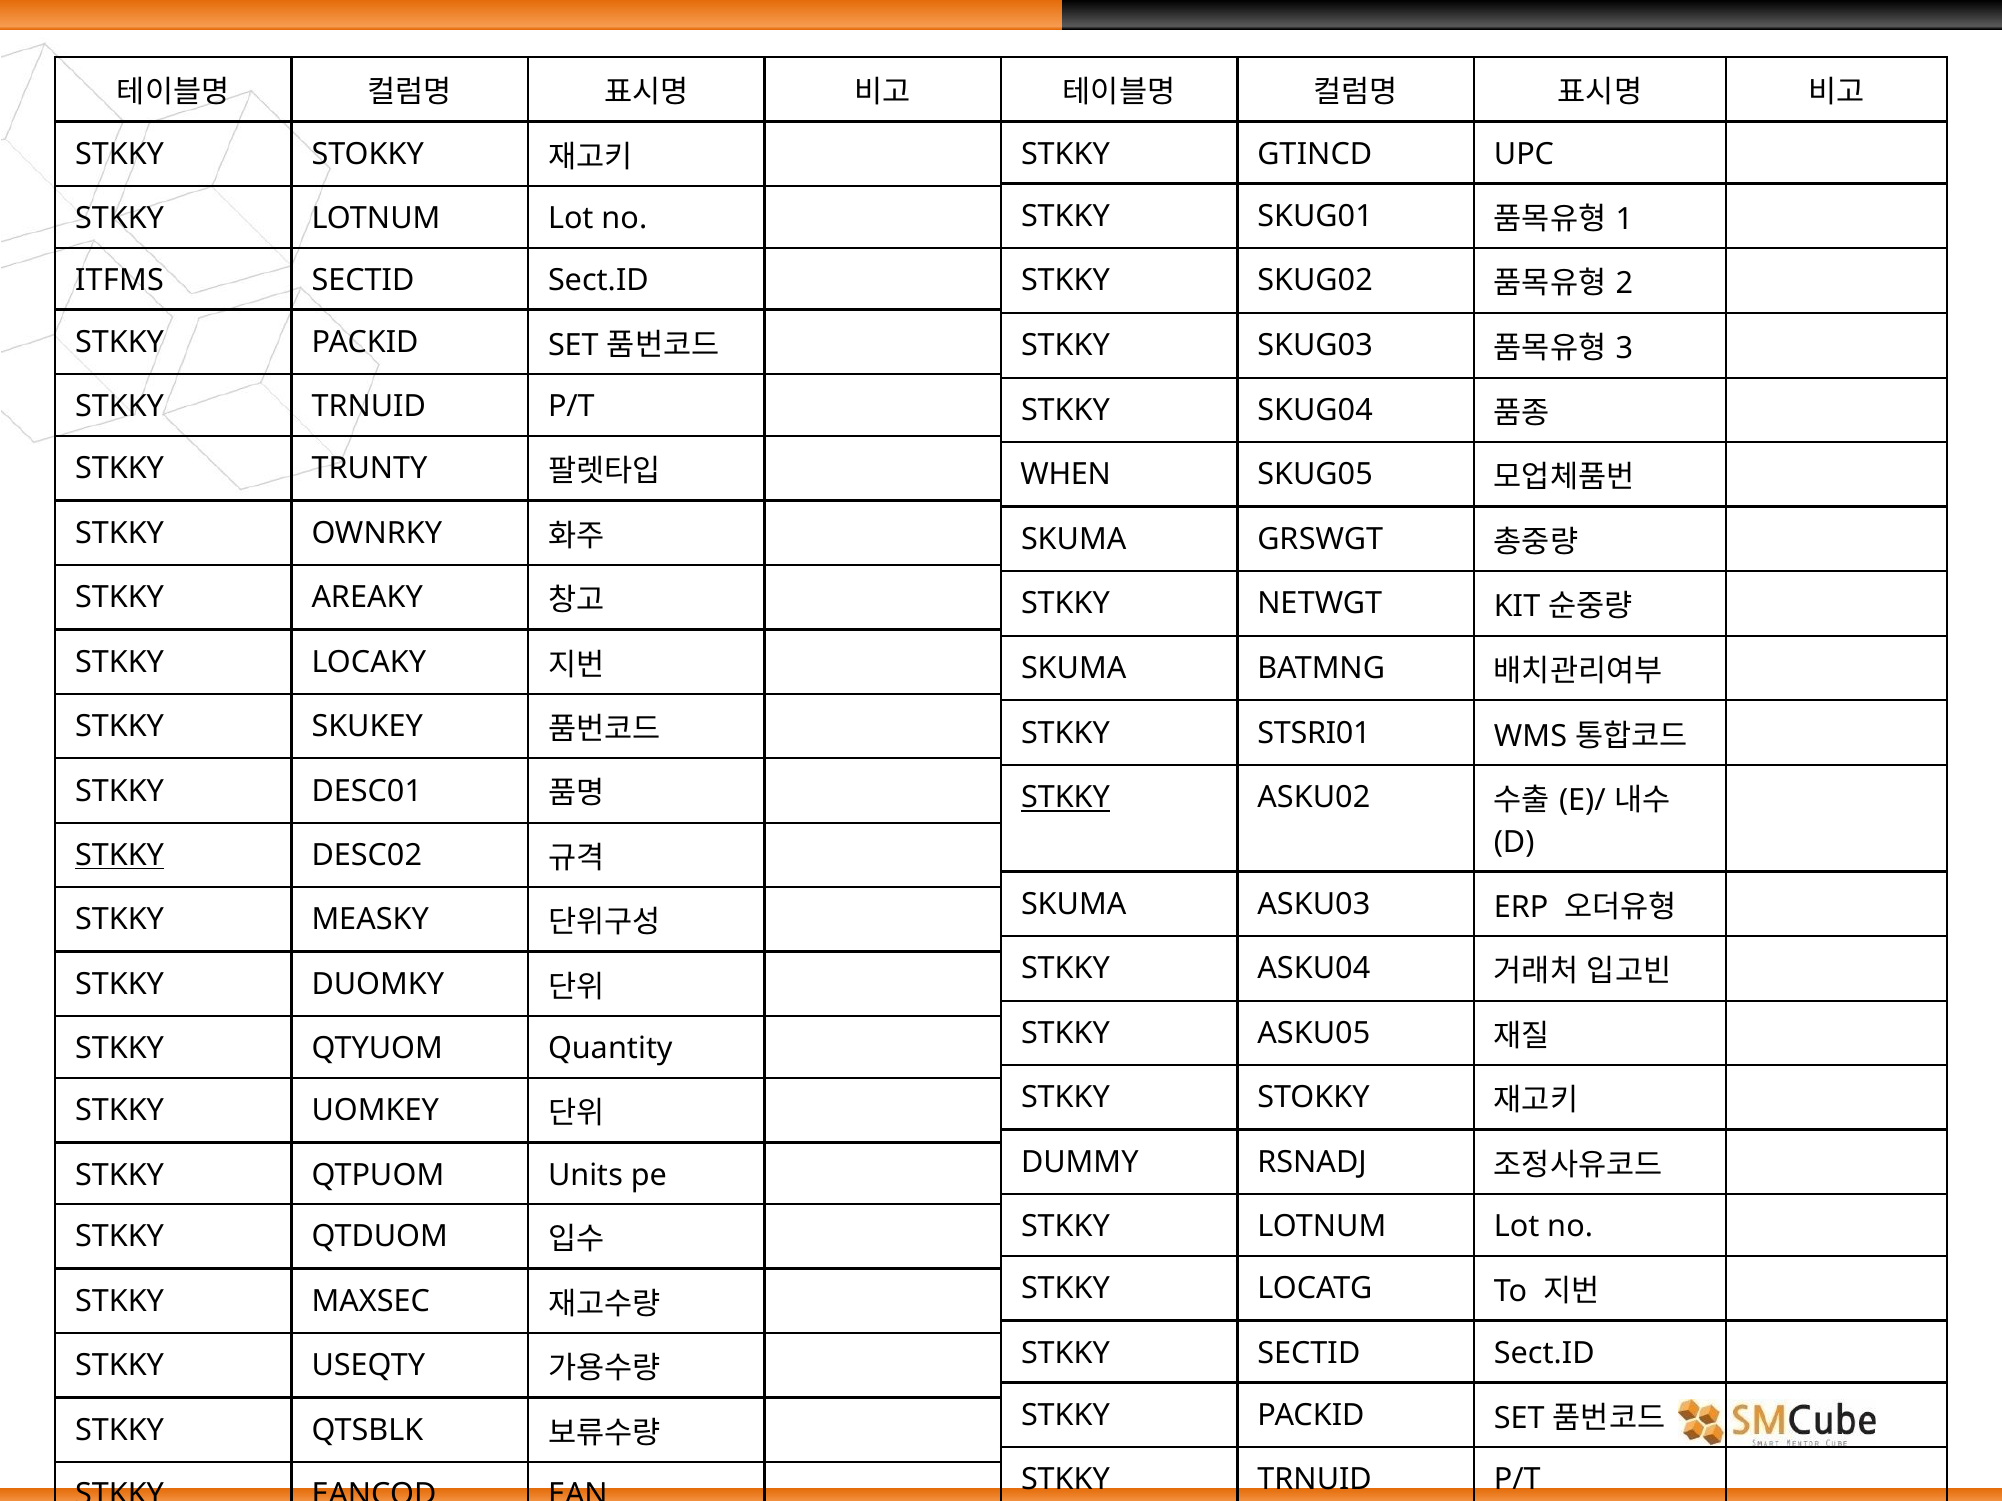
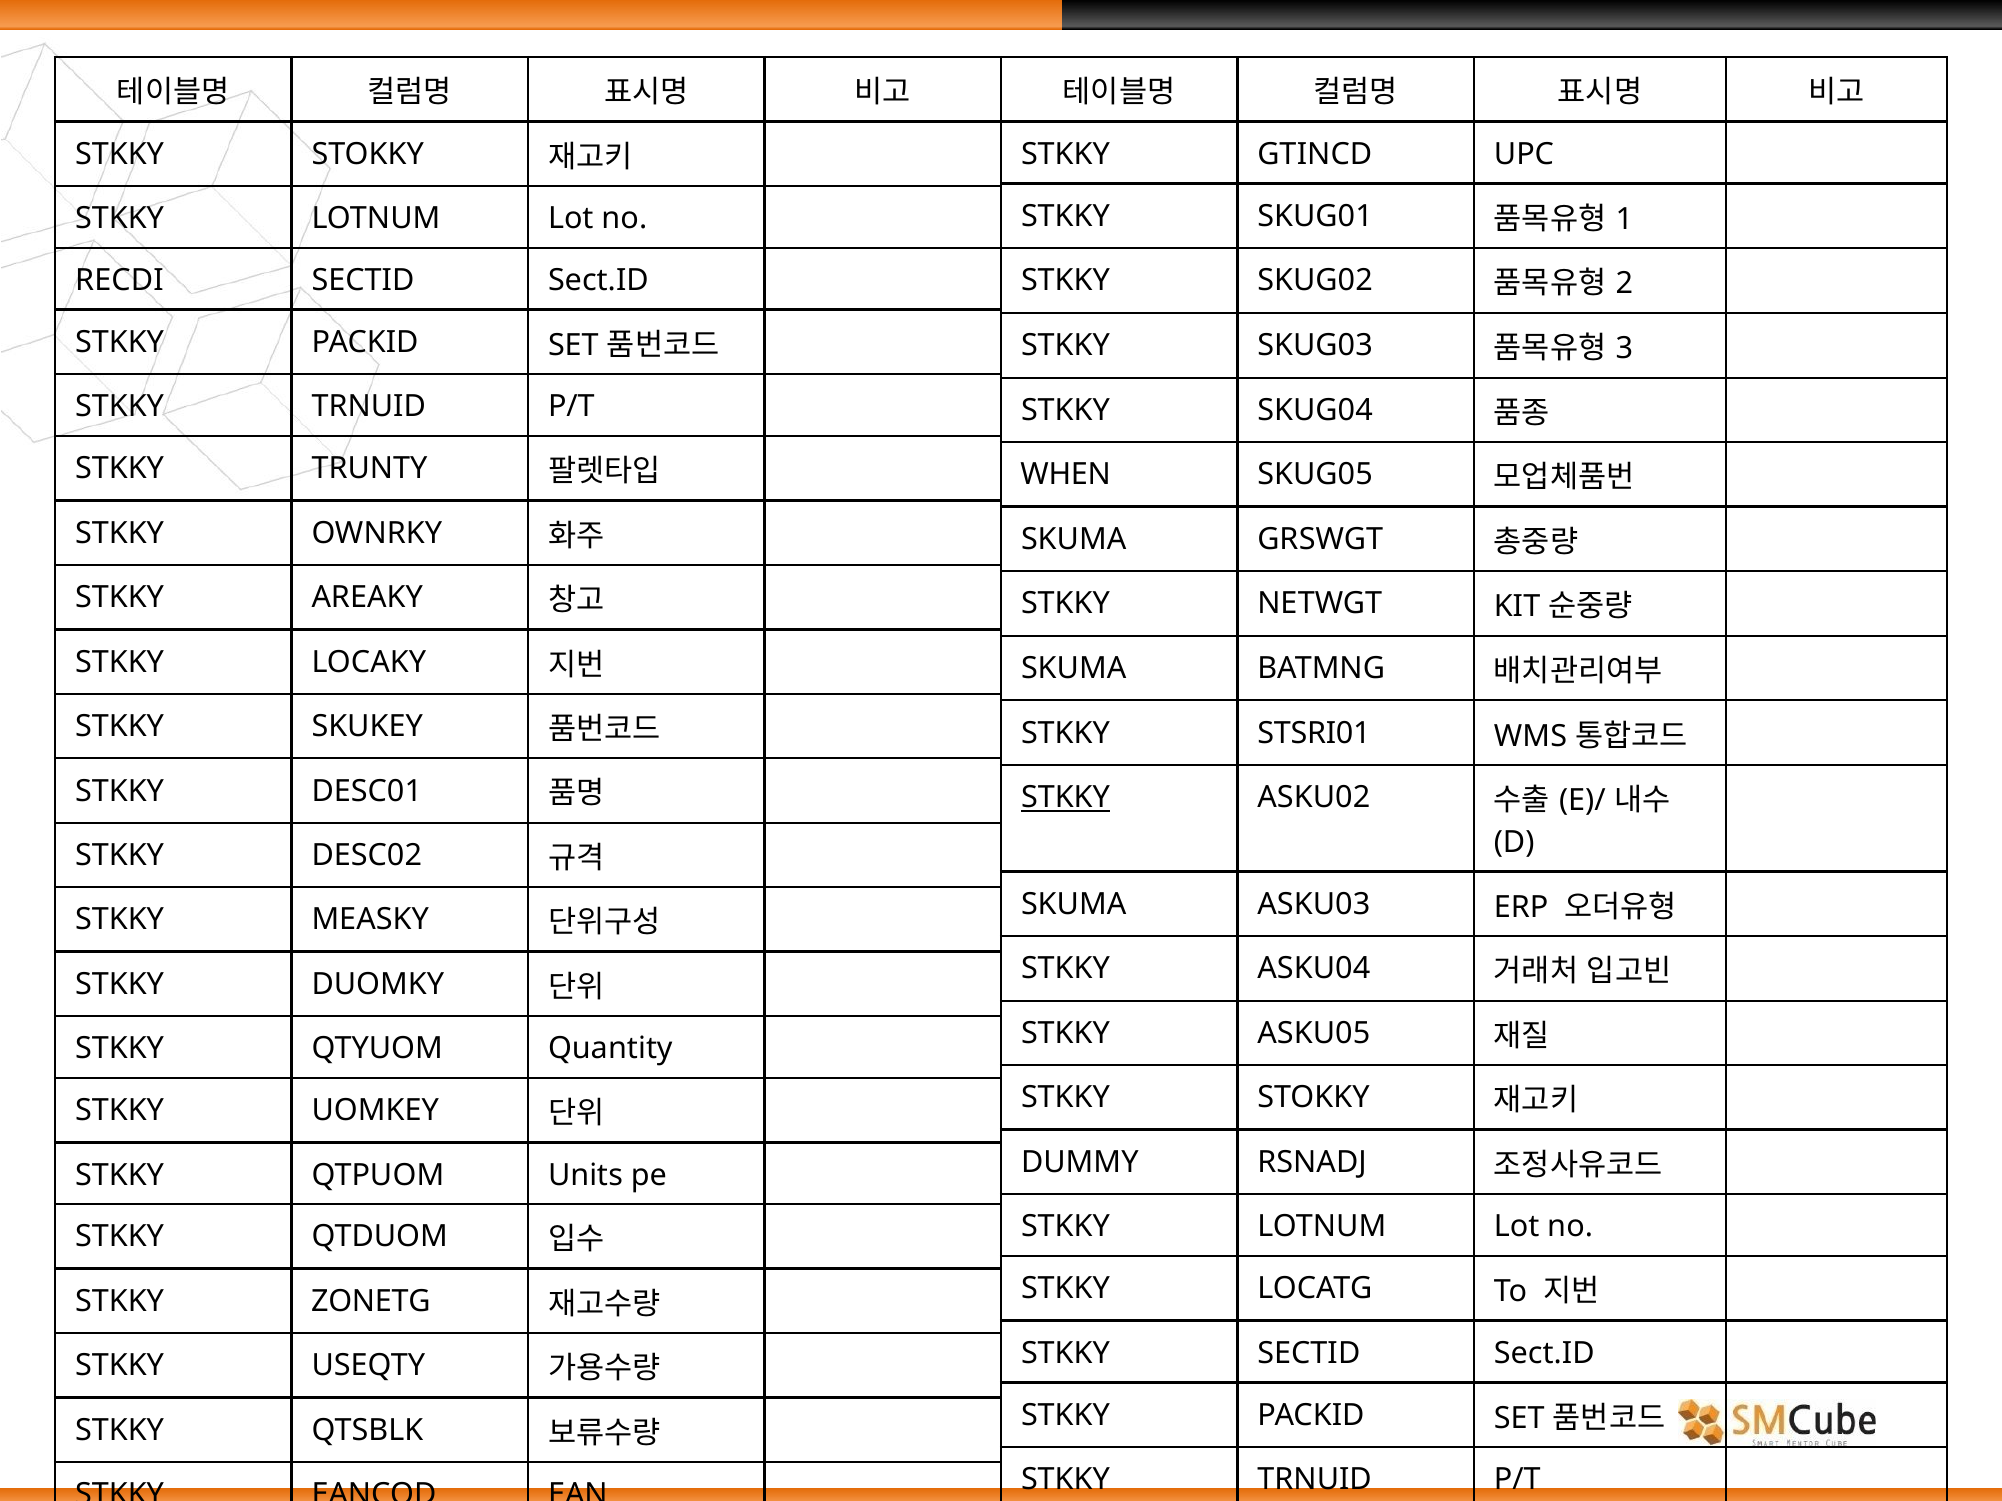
ITFMS: ITFMS -> RECDI (119, 280)
STKKY underline: present -> none (120, 856)
MAXSEC: MAXSEC -> ZONETG (371, 1302)
